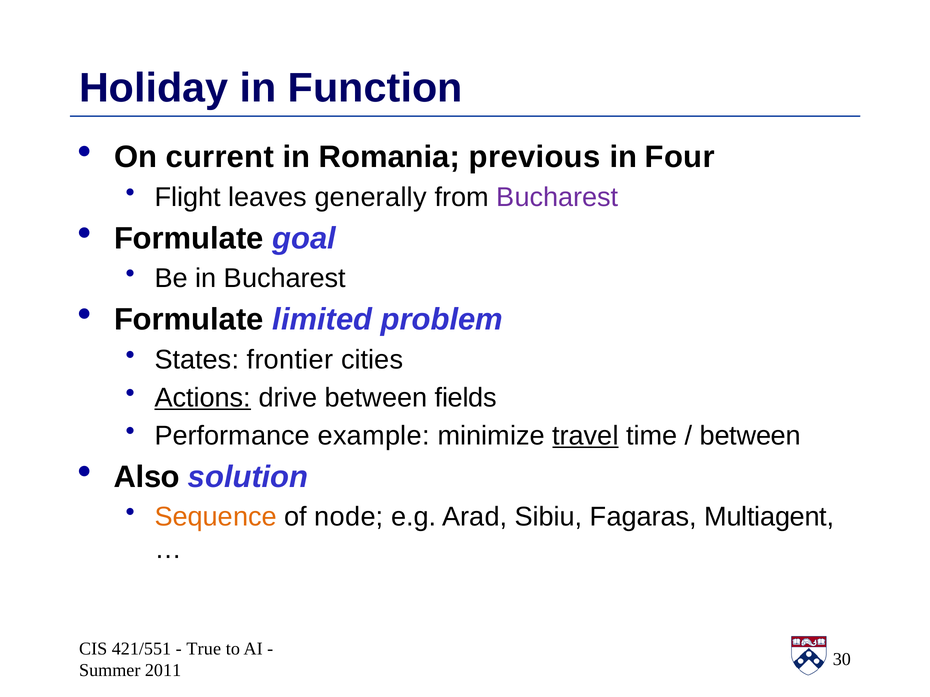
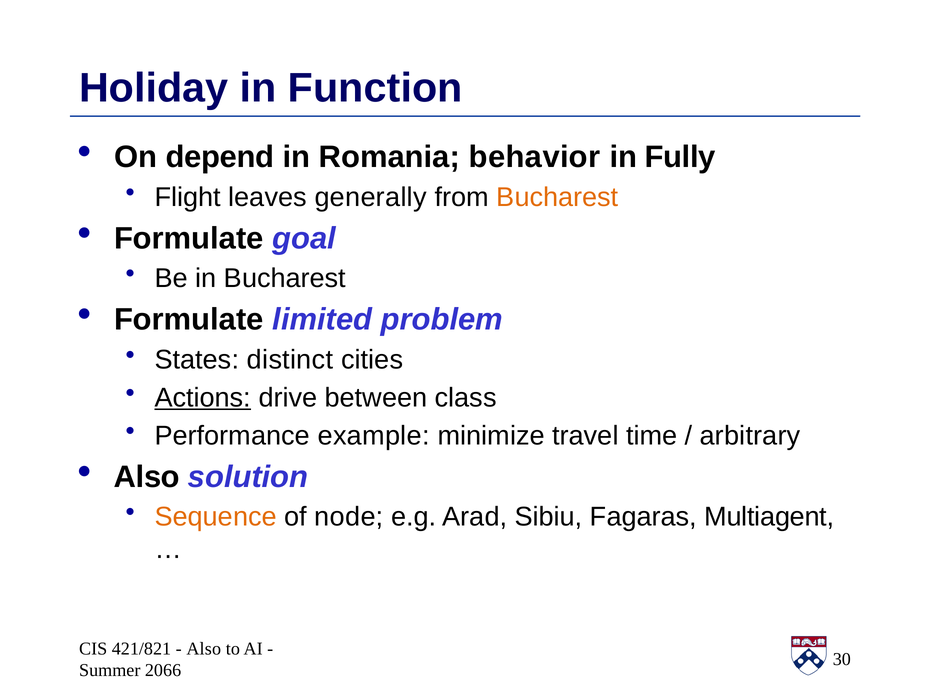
current: current -> depend (220, 157)
previous: previous -> behavior (535, 157)
Four: Four -> Fully (680, 157)
Bucharest colour: purple -> orange (557, 197)
frontier: frontier -> distinct (290, 360)
fields: fields -> class (466, 398)
travel underline: present -> none (585, 436)
between: between -> arbitrary (750, 436)
421/551: 421/551 -> 421/821 (141, 649)
True: True -> Also (204, 649)
2011: 2011 -> 2066 (163, 671)
